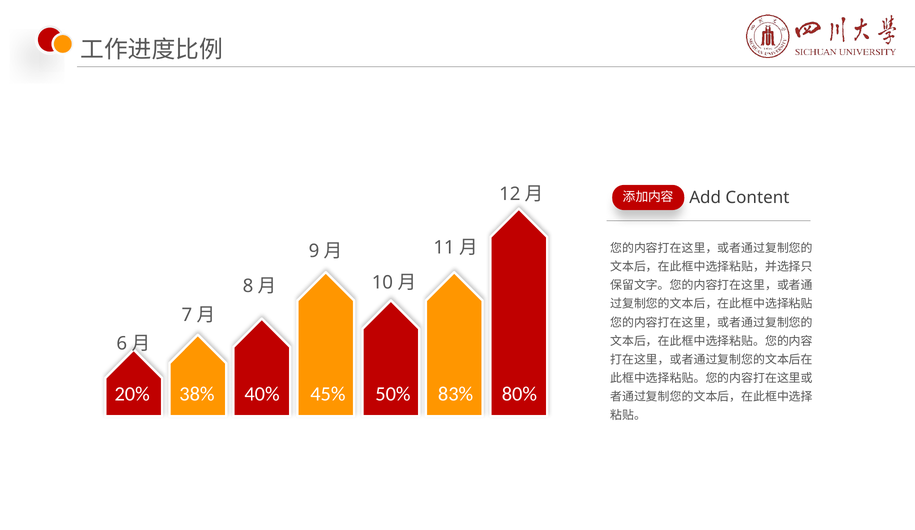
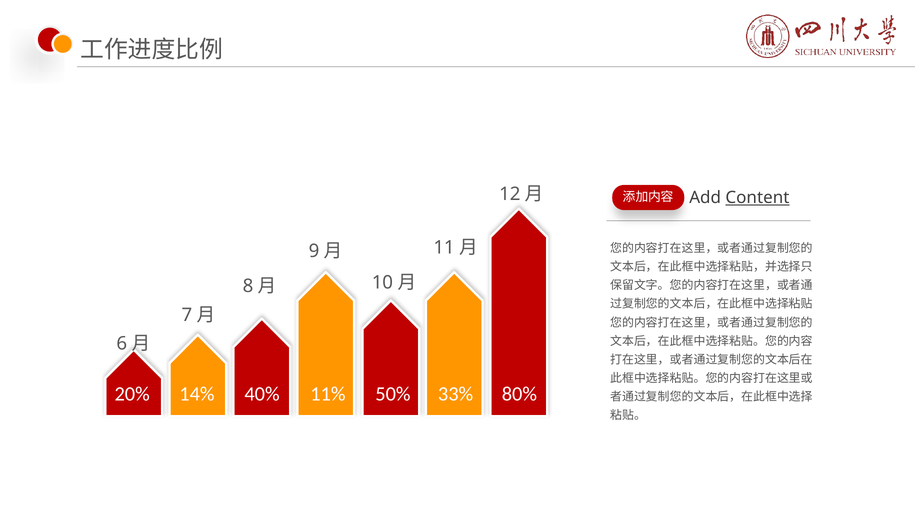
Content underline: none -> present (757, 197)
38%: 38% -> 14% (197, 394)
45%: 45% -> 11% (328, 394)
83%: 83% -> 33% (456, 394)
